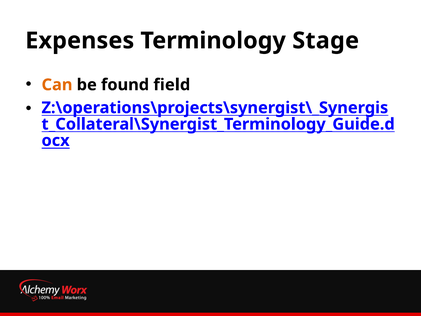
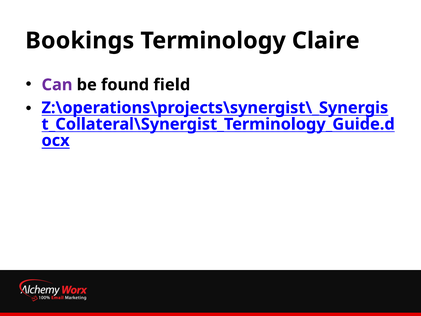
Expenses: Expenses -> Bookings (80, 41)
Stage: Stage -> Claire (326, 41)
Can colour: orange -> purple (57, 85)
